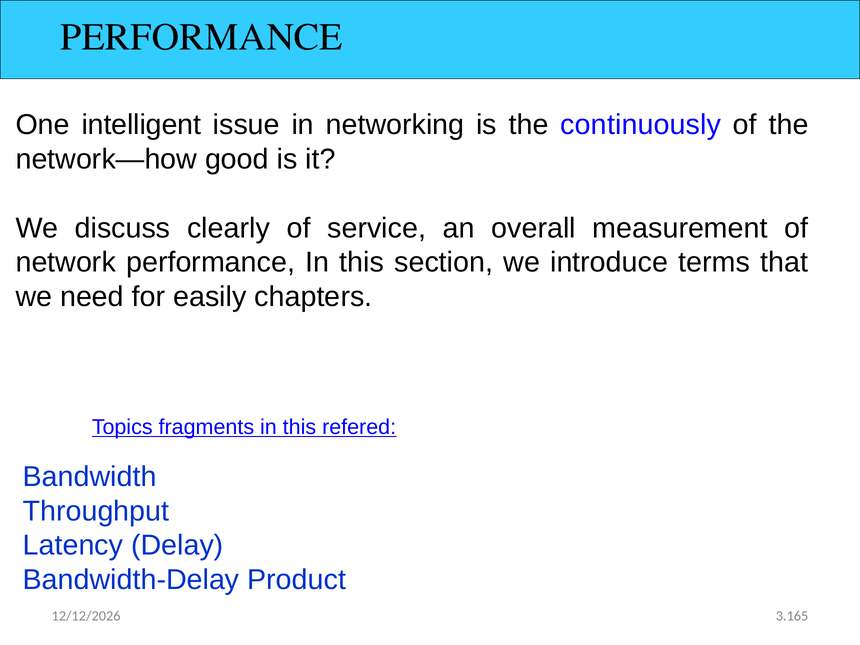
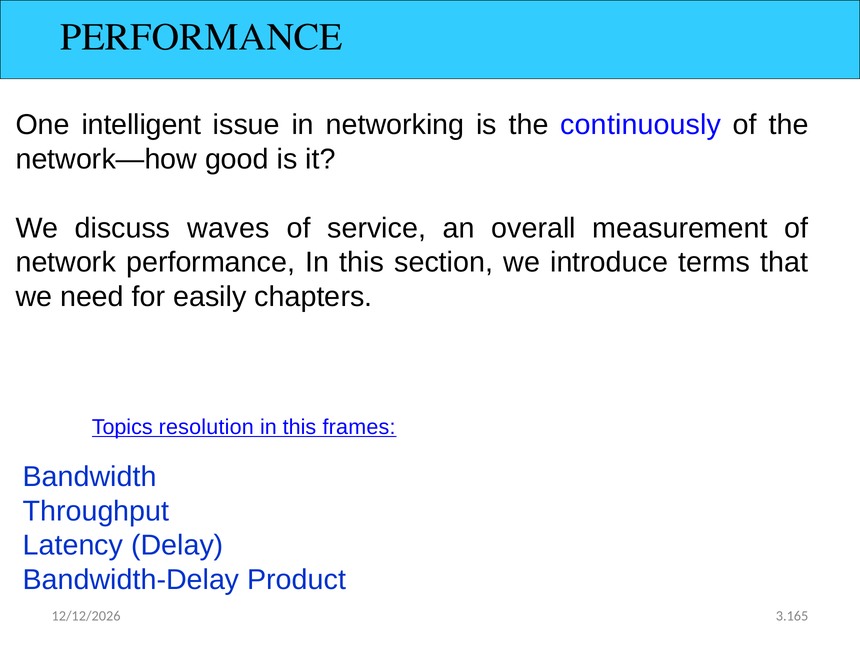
clearly: clearly -> waves (228, 228)
fragments: fragments -> resolution (206, 427)
refered: refered -> frames (359, 427)
